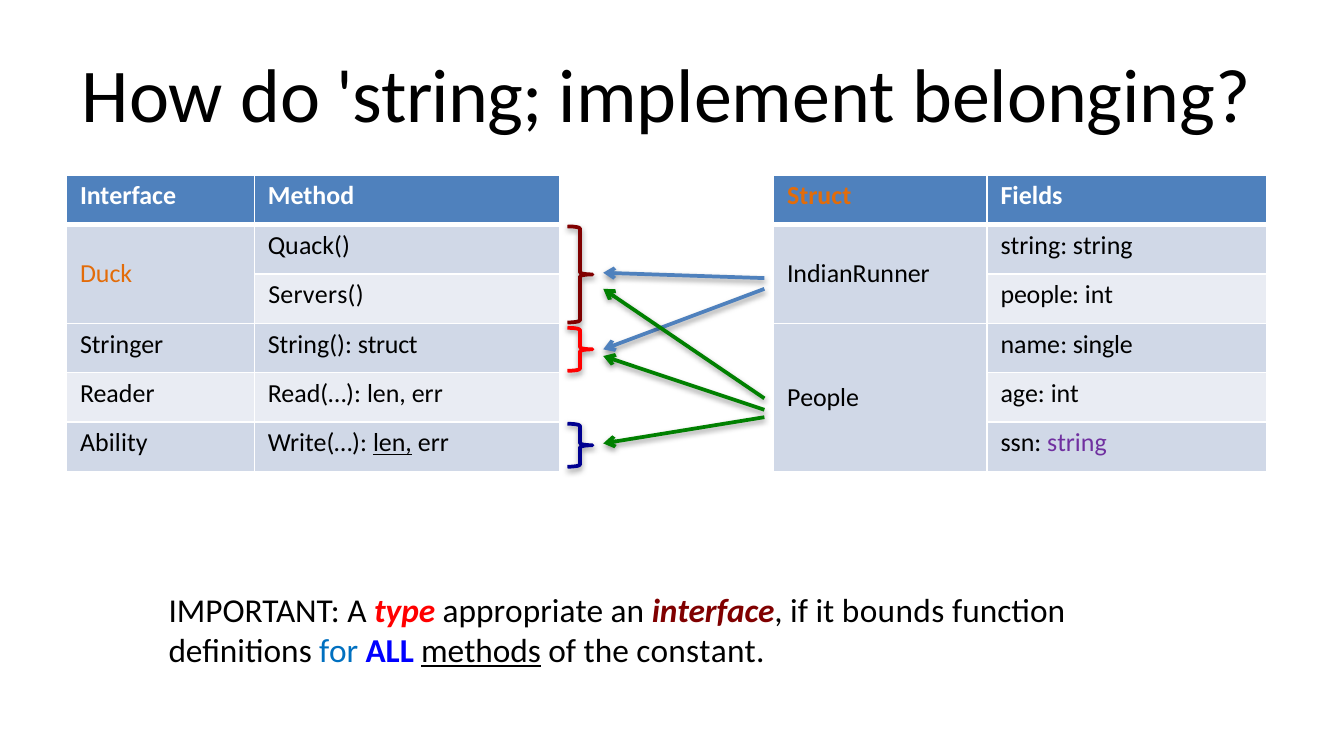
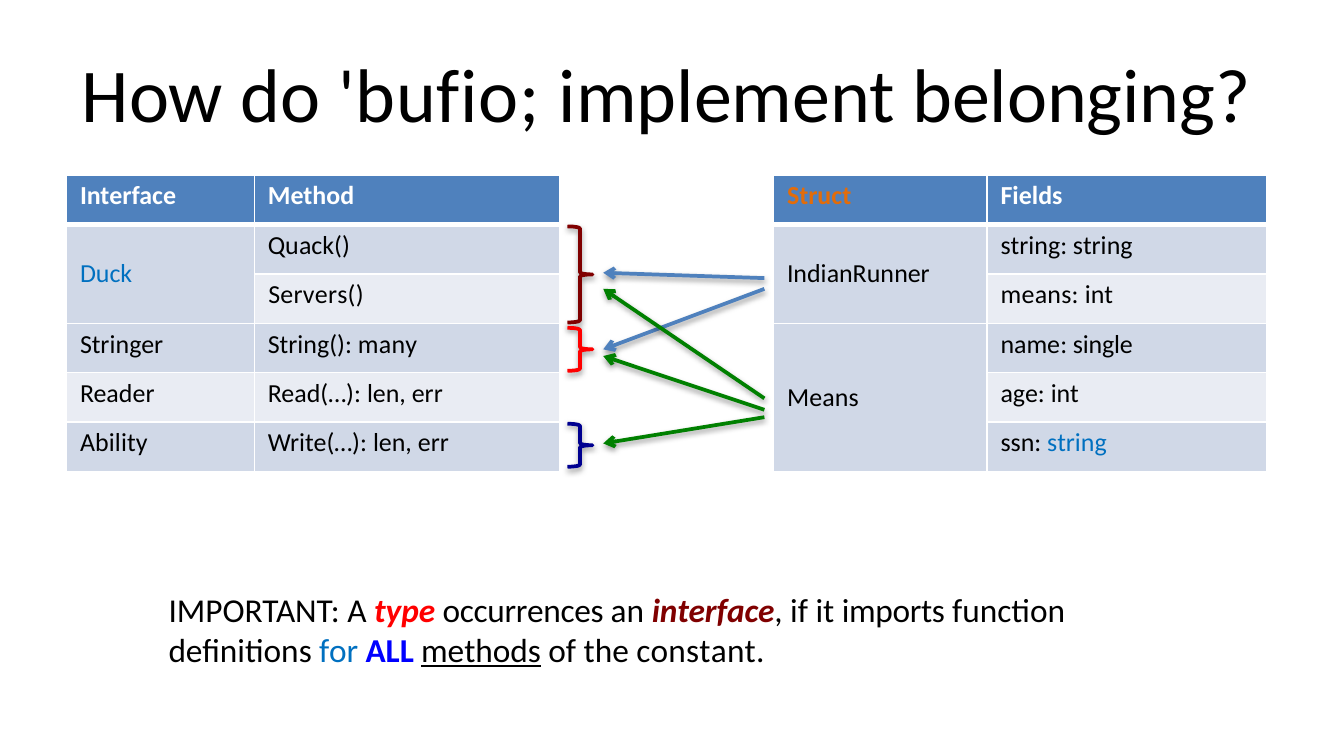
do string: string -> bufio (439, 98)
Duck colour: orange -> blue (106, 274)
people: people -> means (1040, 295)
String( struct: struct -> many (388, 344)
People: People -> Means (823, 397)
len underline: present -> none (392, 443)
string colour: purple -> blue (1077, 443)
appropriate: appropriate -> occurrences (523, 611)
bounds: bounds -> imports (893, 611)
